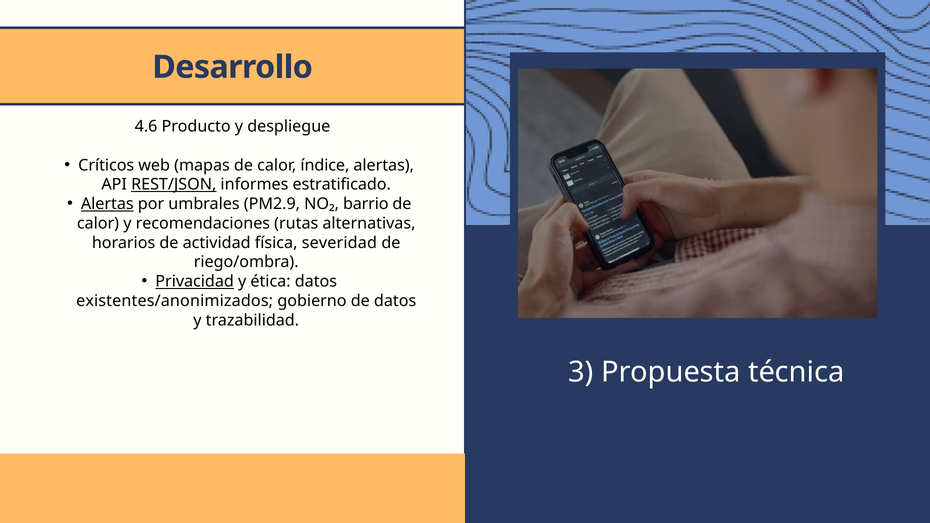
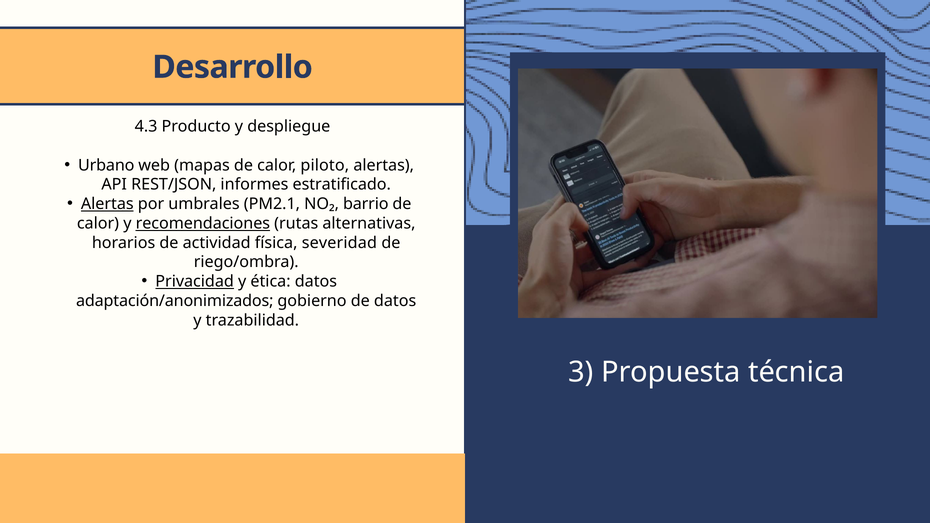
4.6: 4.6 -> 4.3 (146, 127)
Críticos: Críticos -> Urbano (106, 165)
índice: índice -> piloto (325, 165)
REST/JSON underline: present -> none (174, 185)
PM2.9: PM2.9 -> PM2.1 (272, 204)
recomendaciones underline: none -> present (203, 223)
existentes/anonimizados: existentes/anonimizados -> adaptación/anonimizados (175, 301)
